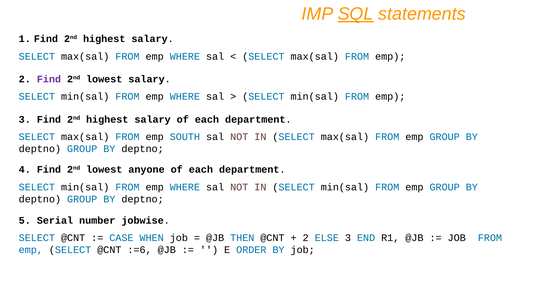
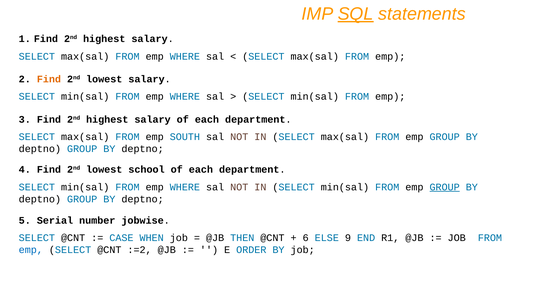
Find colour: purple -> orange (49, 79)
anyone: anyone -> school (147, 170)
GROUP underline: none -> present (445, 187)
2: 2 -> 6 (306, 238)
ELSE 3: 3 -> 9 (348, 238)
:=6: :=6 -> :=2 (140, 250)
